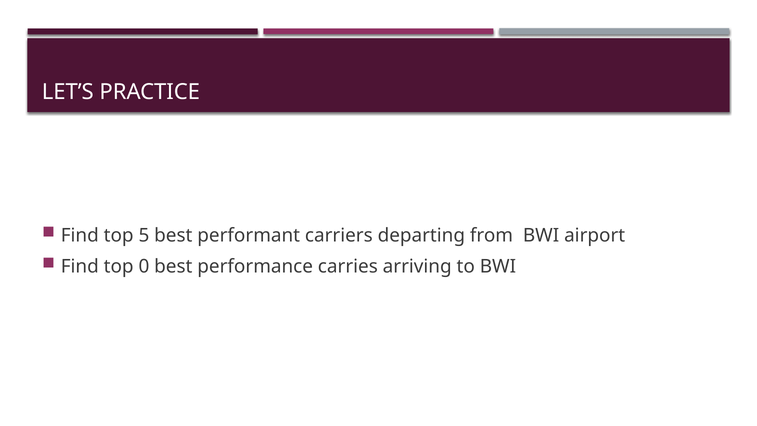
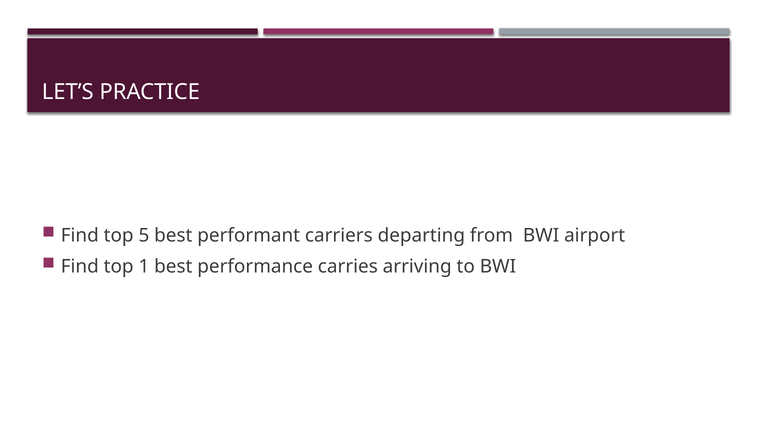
0: 0 -> 1 (144, 267)
